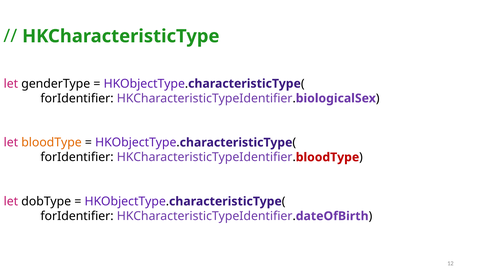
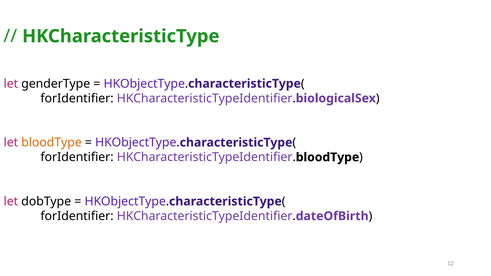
bloodType colour: red -> black (327, 157)
